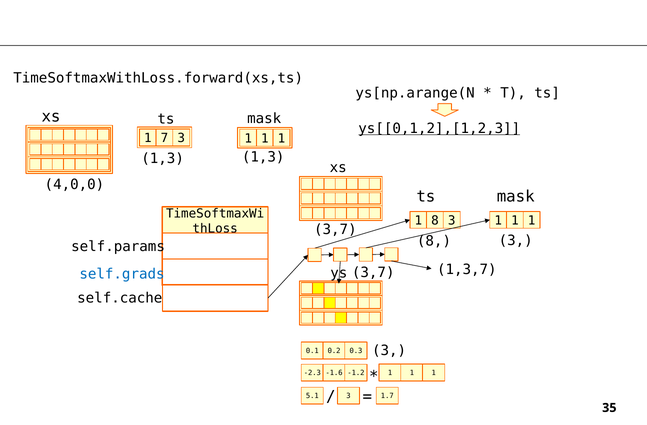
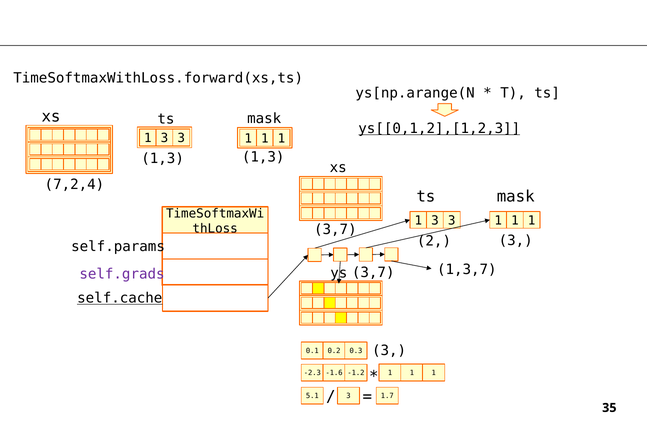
7: 7 -> 3 (165, 138)
4,0,0: 4,0,0 -> 7,2,4 (74, 184)
8: 8 -> 3 (435, 221)
8: 8 -> 2 (434, 241)
self.grads colour: blue -> purple (122, 274)
self.cache underline: none -> present (120, 298)
